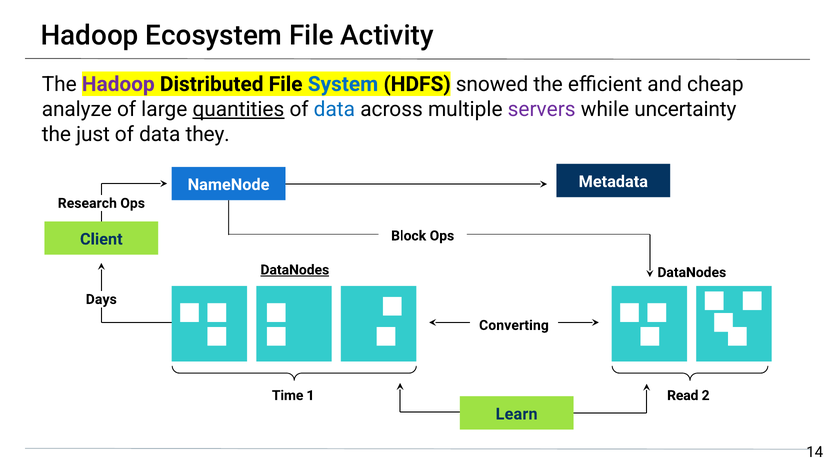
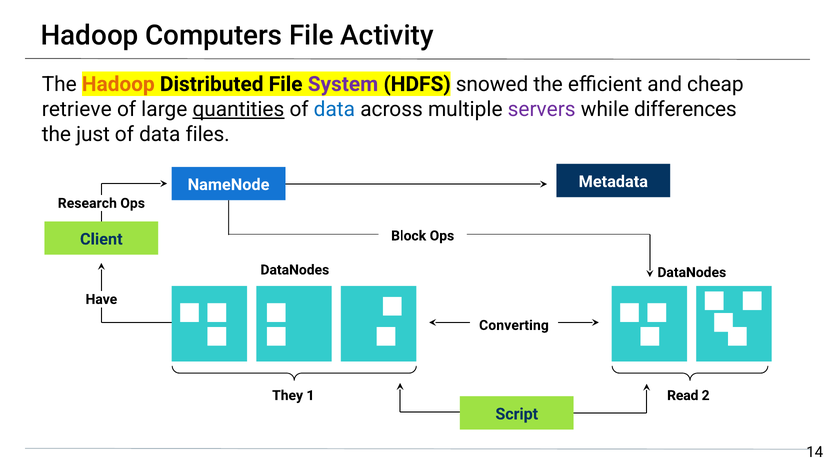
Ecosystem: Ecosystem -> Computers (214, 35)
Hadoop colour: purple -> orange (118, 84)
System colour: blue -> purple (343, 84)
analyze: analyze -> retrieve (77, 109)
uncertainty: uncertainty -> differences (685, 109)
they: they -> files (208, 134)
DataNodes underline: present -> none (295, 270)
Days: Days -> Have (101, 299)
Time: Time -> They (288, 395)
Learn: Learn -> Script (517, 414)
